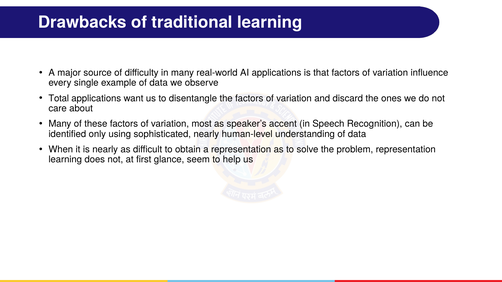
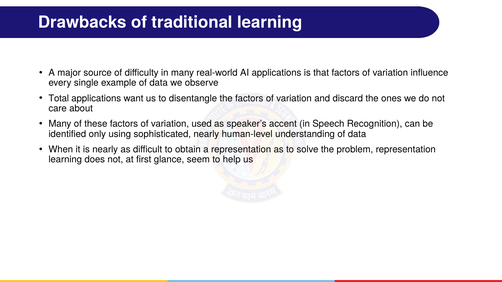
most: most -> used (202, 124)
